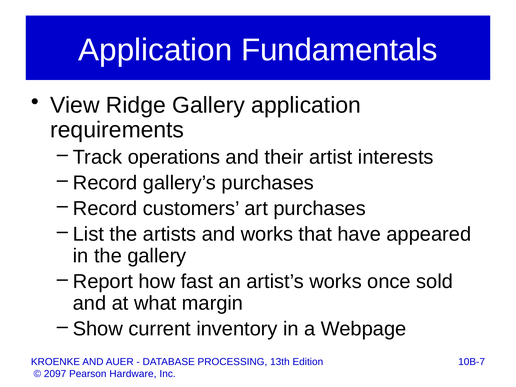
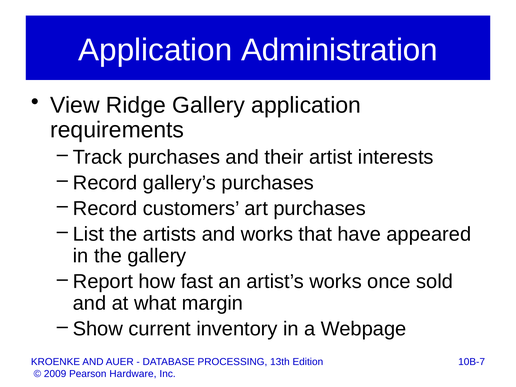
Fundamentals: Fundamentals -> Administration (339, 50)
Track operations: operations -> purchases (174, 157)
2097: 2097 -> 2009 (55, 374)
